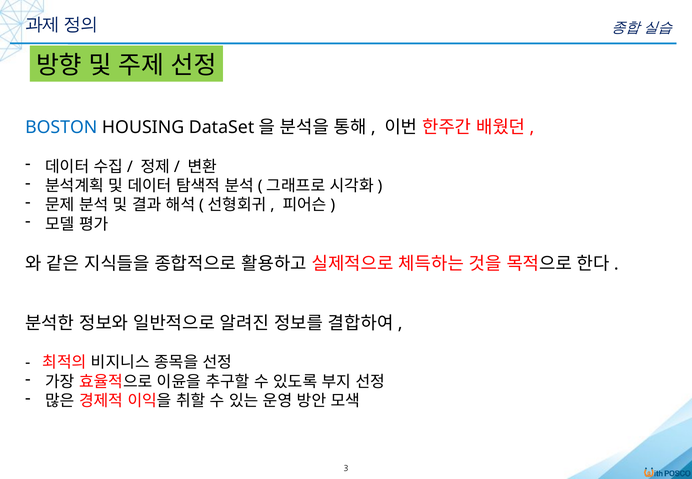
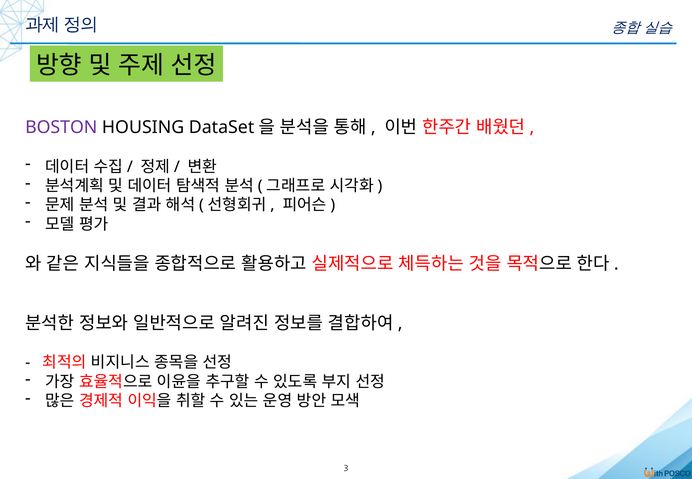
BOSTON colour: blue -> purple (61, 128)
